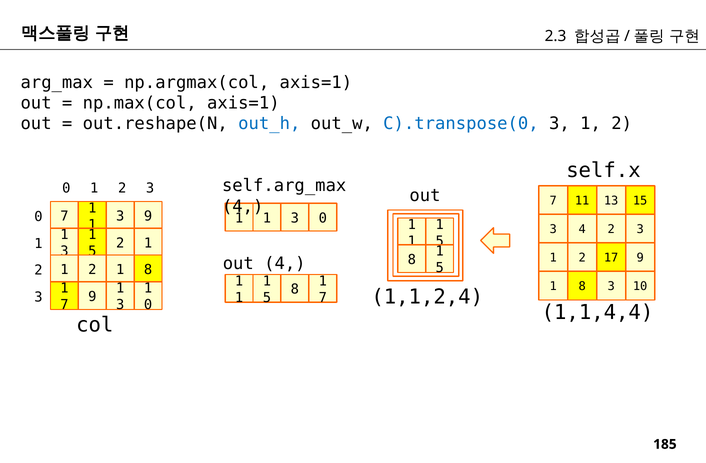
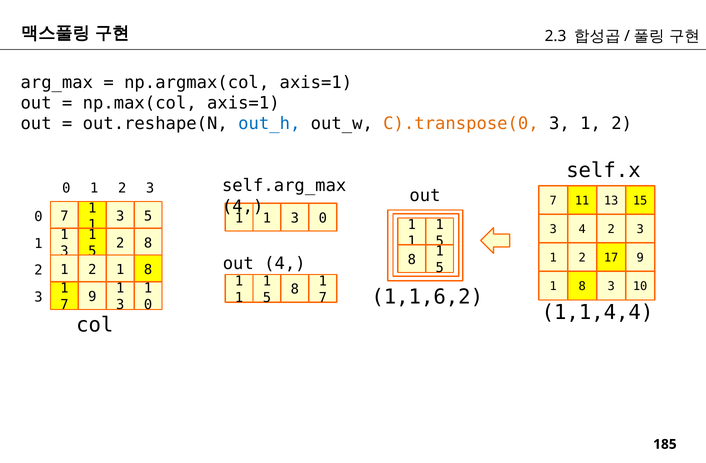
C).transpose(0 colour: blue -> orange (461, 124)
3 9: 9 -> 5 (148, 217)
1: 1 -> 8 (148, 243)
1,1,2,4: 1,1,2,4 -> 1,1,6,2 (427, 297)
